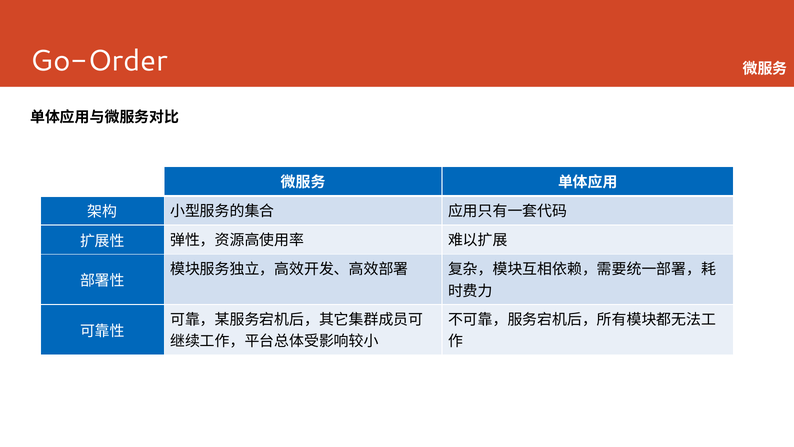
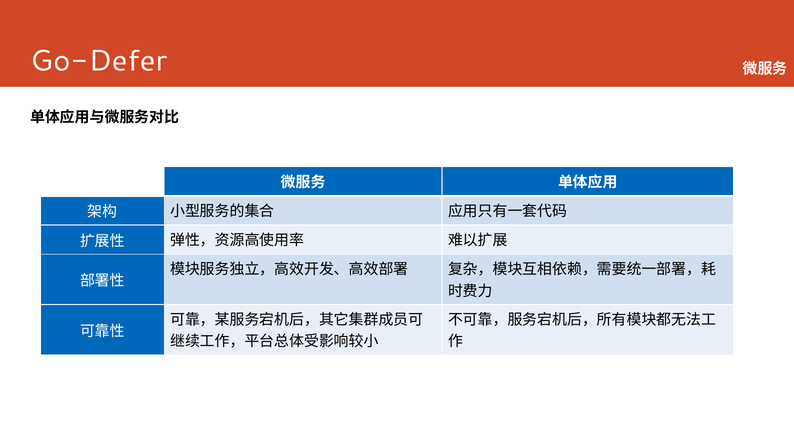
Go-Order: Go-Order -> Go-Defer (99, 61)
